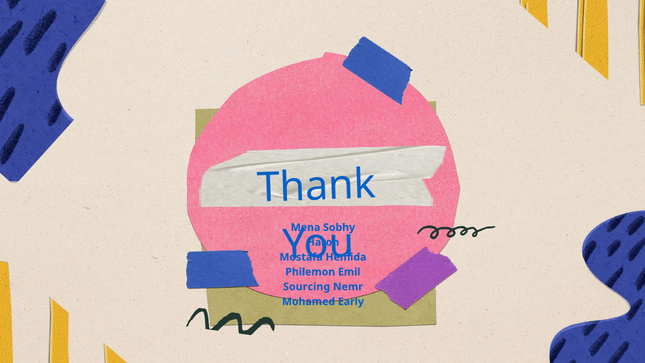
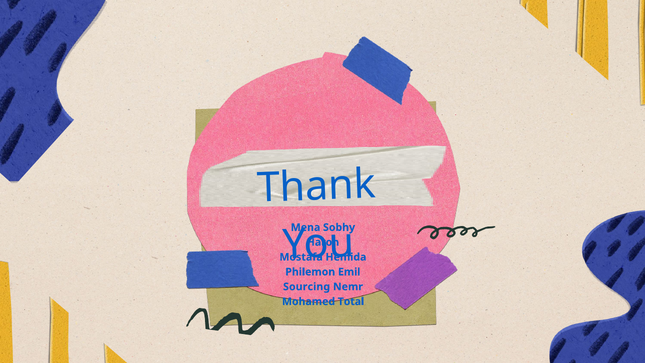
Early: Early -> Total (351, 301)
